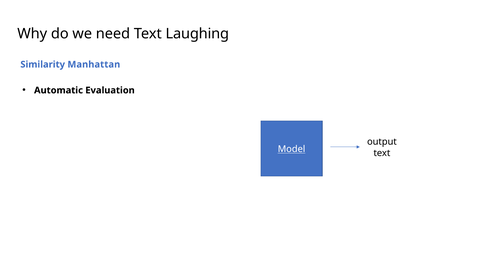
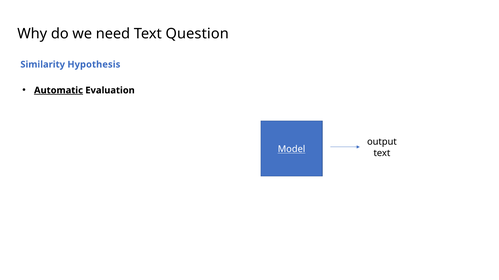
Laughing: Laughing -> Question (197, 34)
Manhattan: Manhattan -> Hypothesis (94, 65)
Automatic underline: none -> present (59, 91)
